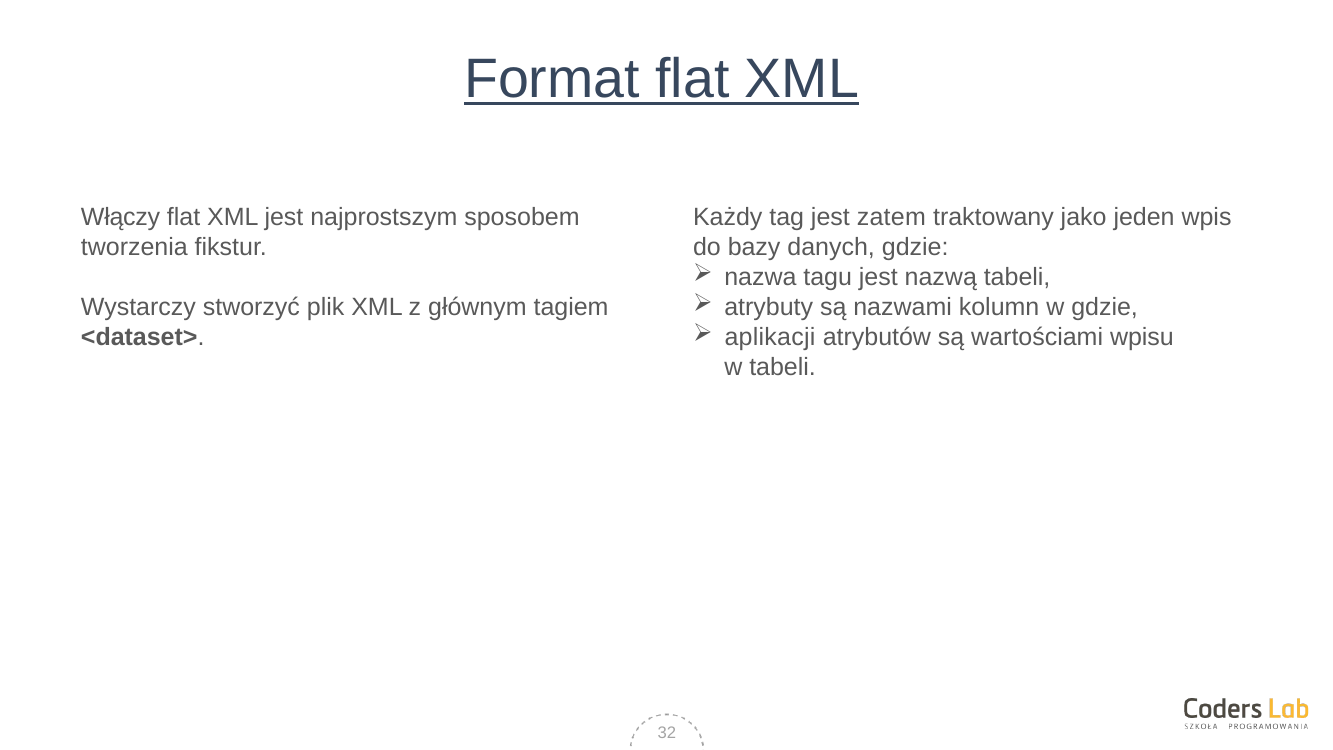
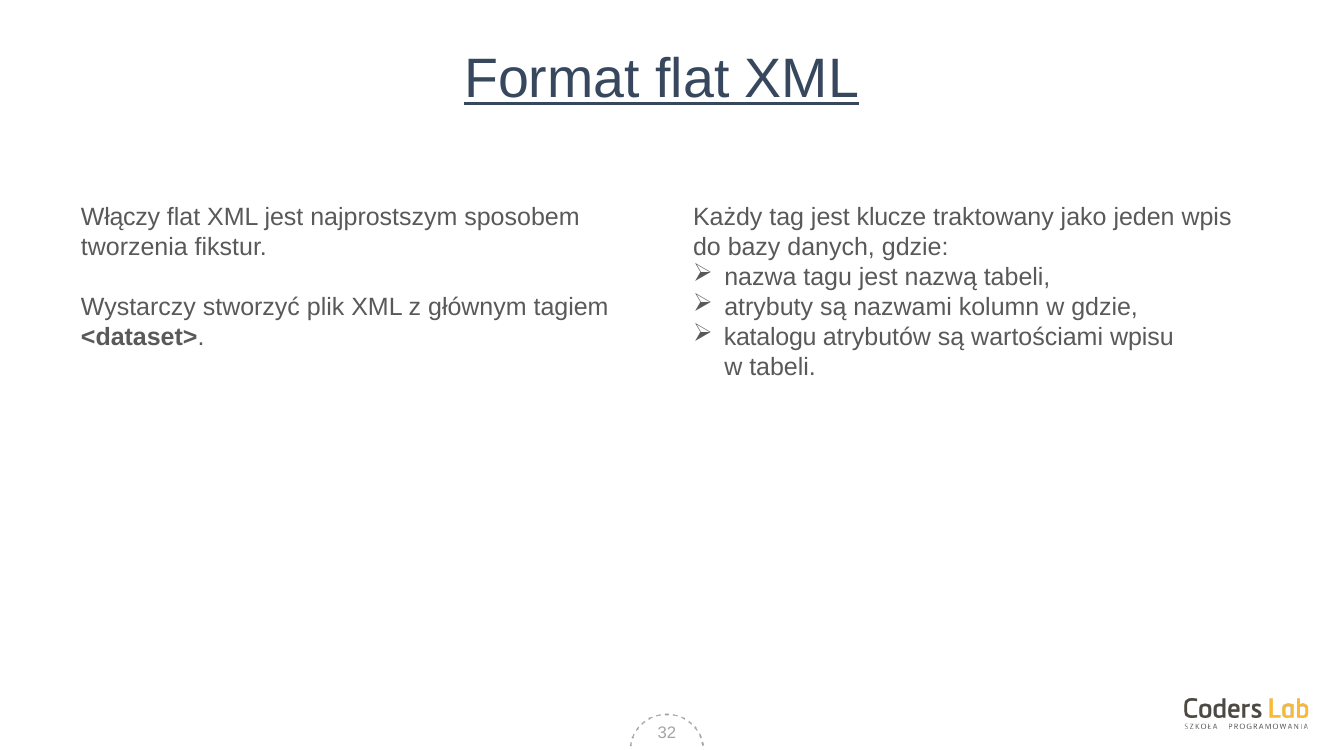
zatem: zatem -> klucze (892, 217)
aplikacji: aplikacji -> katalogu (770, 337)
